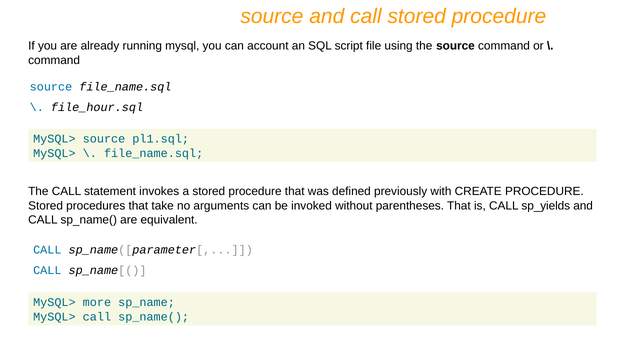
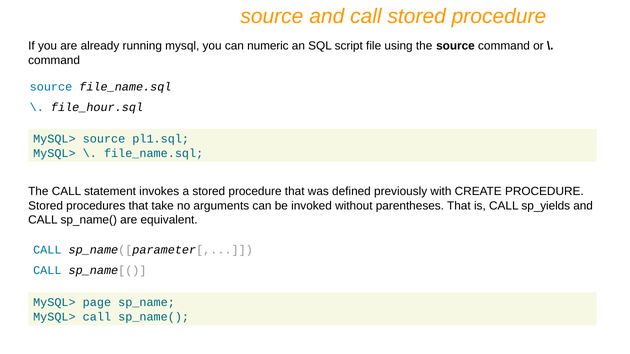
account: account -> numeric (268, 46)
more: more -> page (97, 303)
